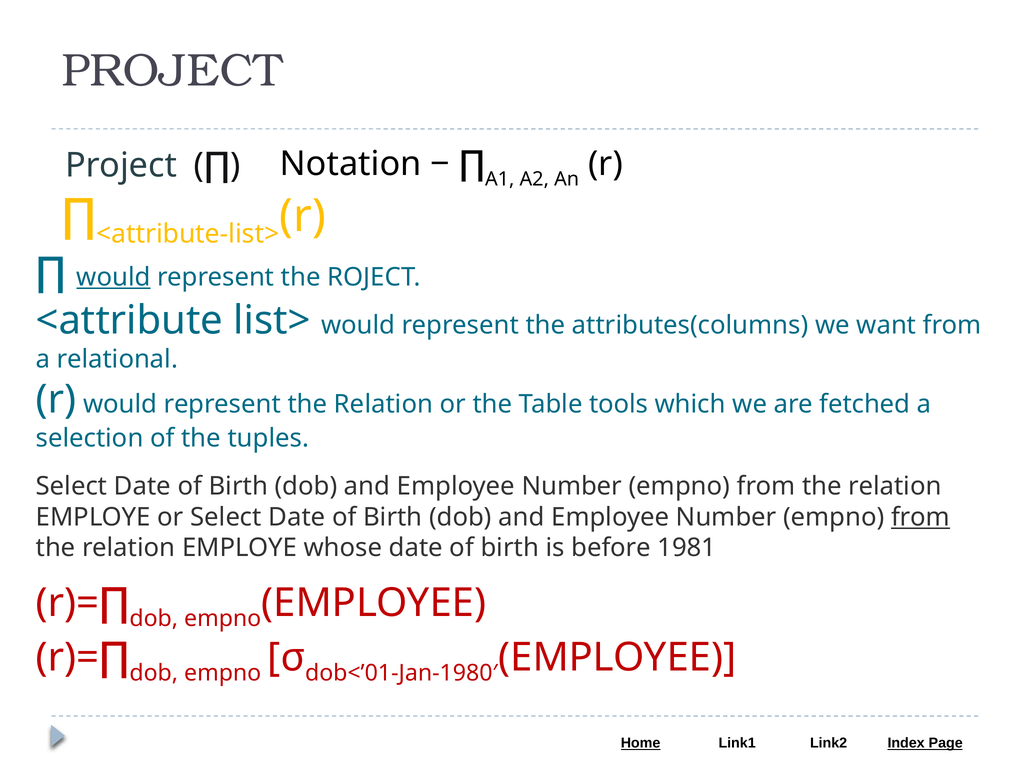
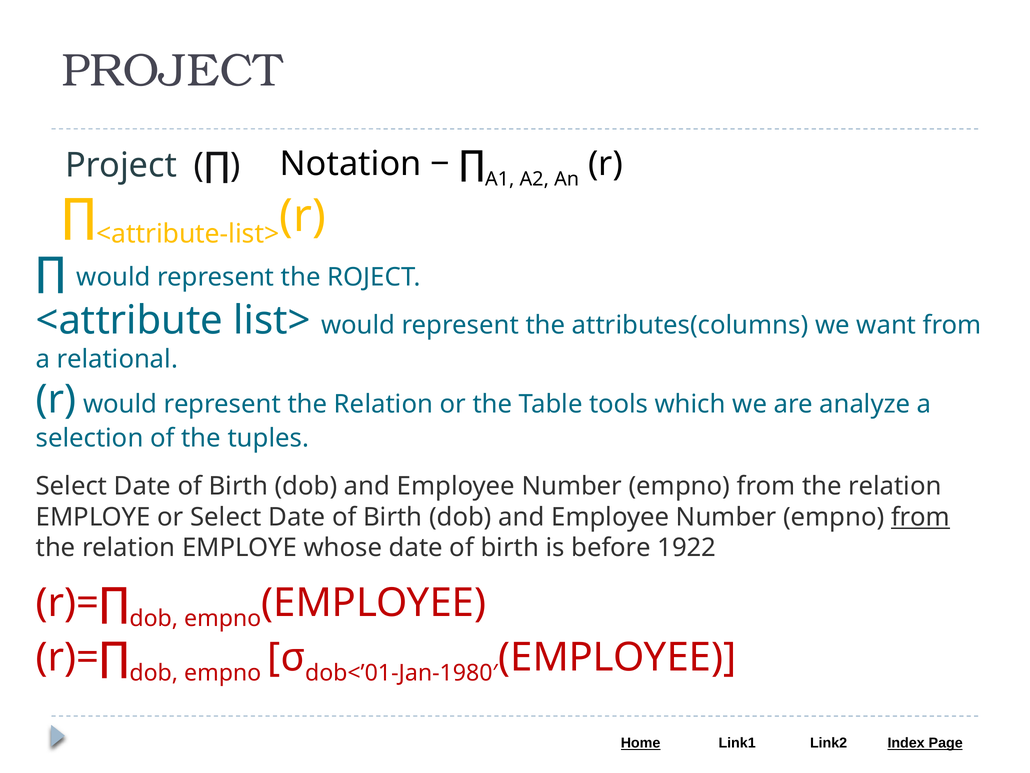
would underline: present -> none (113, 277)
fetched: fetched -> analyze (865, 404)
1981: 1981 -> 1922 (687, 548)
